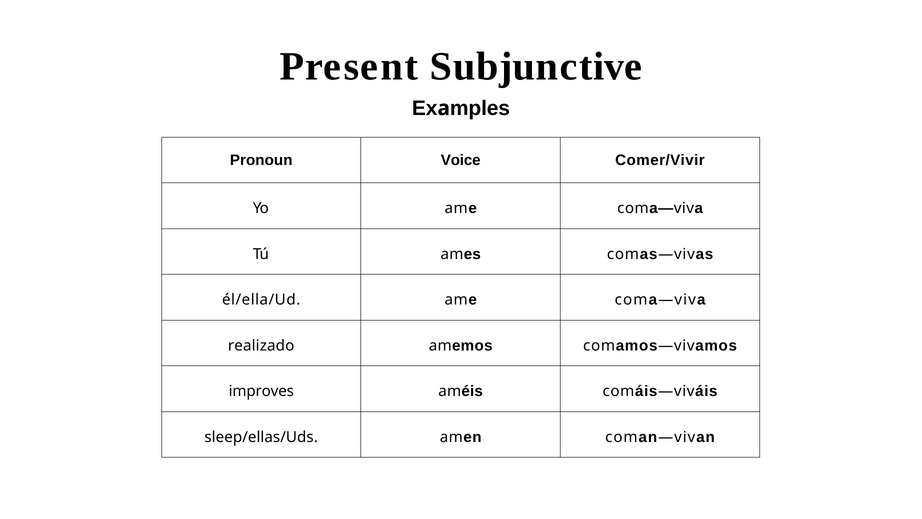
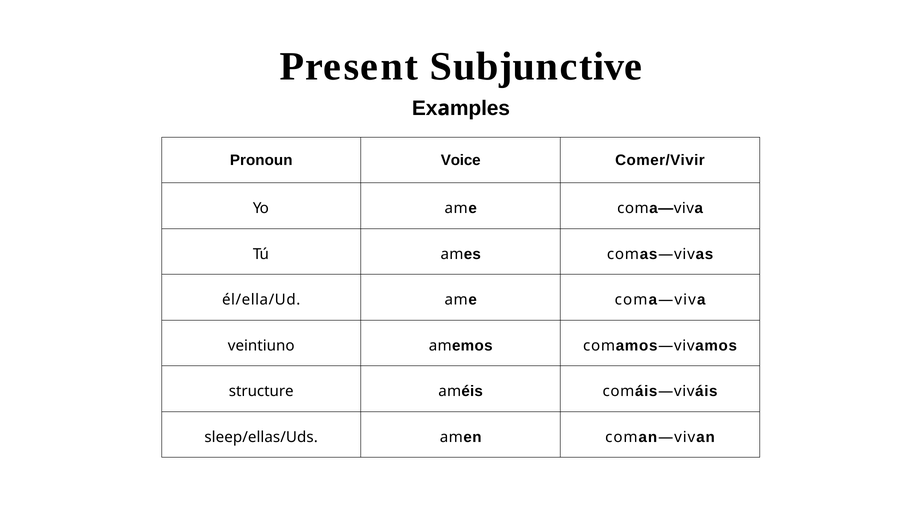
realizado: realizado -> veintiuno (261, 345)
improves: improves -> structure (261, 391)
